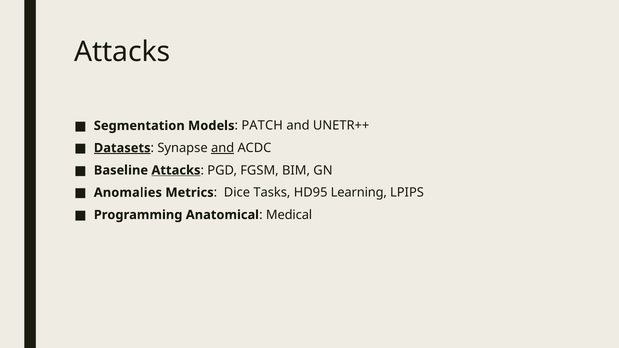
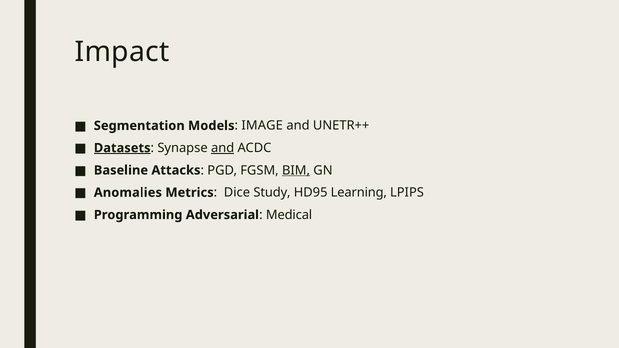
Attacks: Attacks -> Impact (122, 52)
PATCH: PATCH -> IMAGE (262, 126)
Attacks underline: present -> none (176, 170)
BIM underline: none -> present (296, 170)
Tasks: Tasks -> Study (272, 193)
Anatomical: Anatomical -> Adversarial (222, 215)
